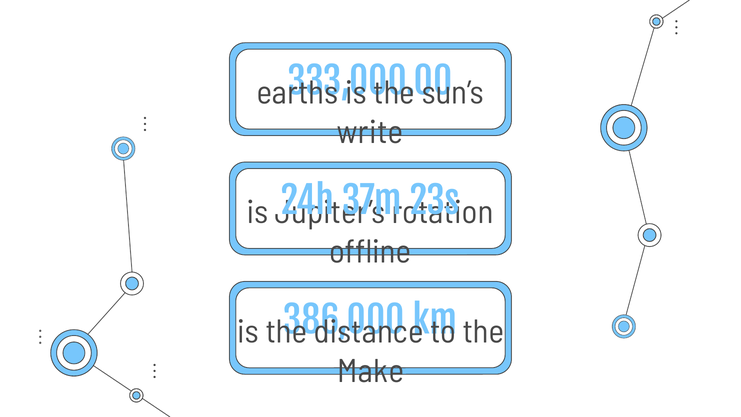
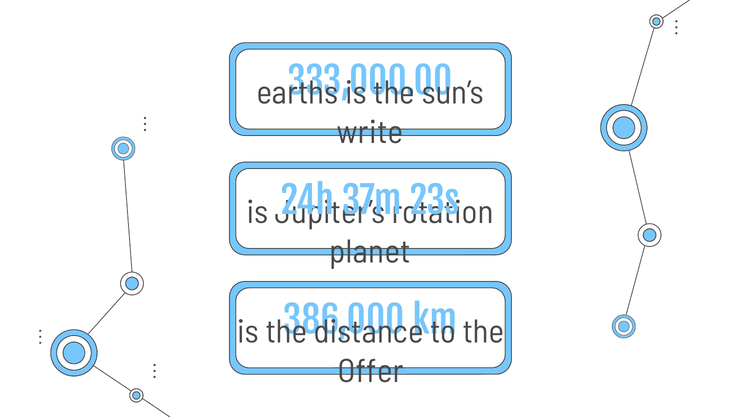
offline: offline -> planet (370, 252)
Make: Make -> Offer (371, 371)
